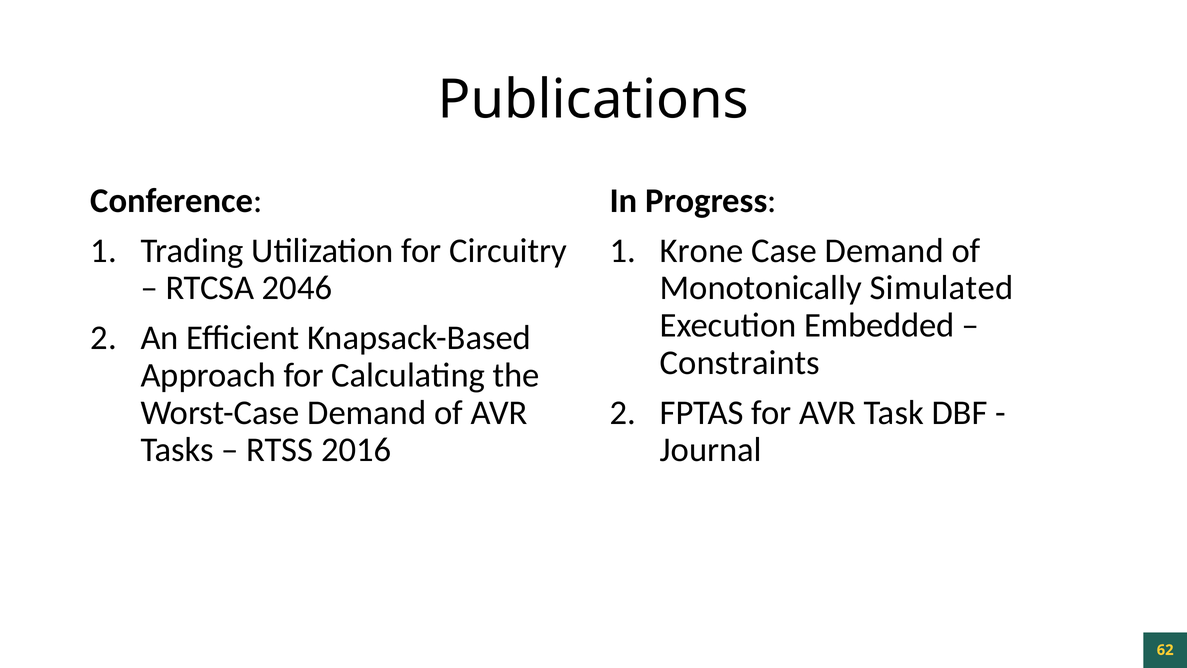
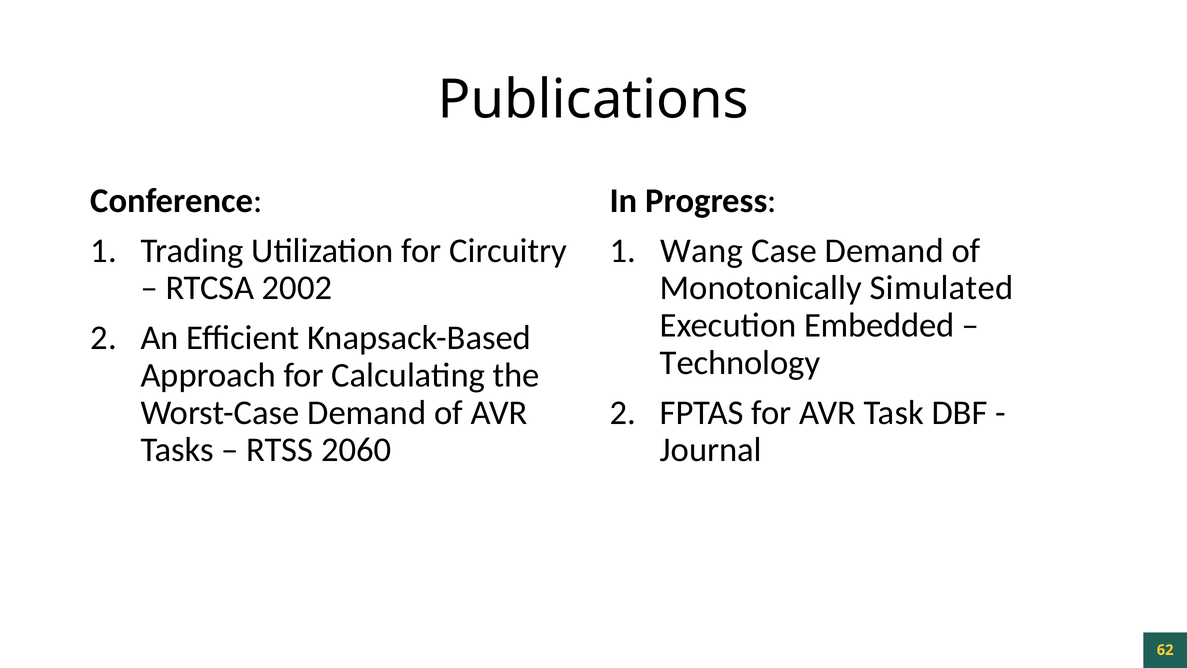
Krone: Krone -> Wang (702, 250)
2046: 2046 -> 2002 (297, 288)
Constraints: Constraints -> Technology (740, 363)
2016: 2016 -> 2060 (356, 450)
